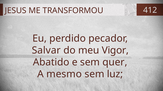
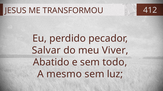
Vigor: Vigor -> Viver (115, 51)
quer: quer -> todo (115, 63)
